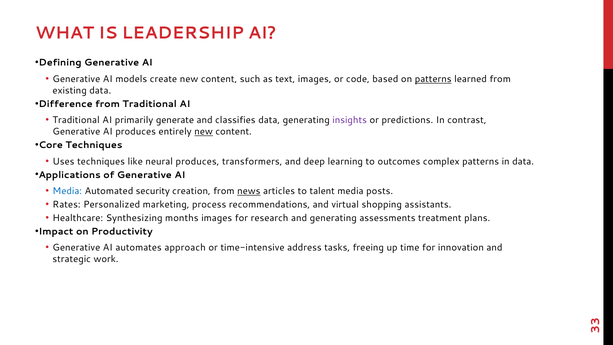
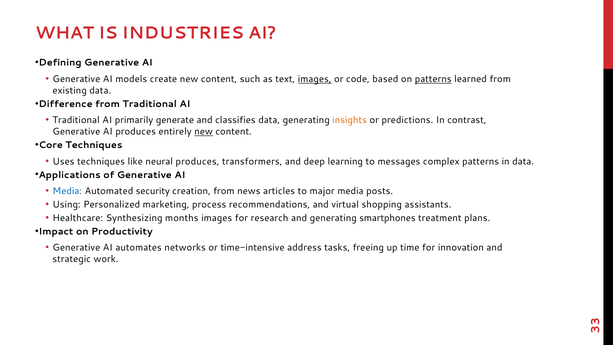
LEADERSHIP: LEADERSHIP -> INDUSTRIES (183, 33)
images underline: none -> present (315, 79)
insights colour: purple -> orange (350, 120)
outcomes: outcomes -> messages (399, 161)
news underline: present -> none (249, 191)
talent: talent -> major (322, 191)
Rates: Rates -> Using (67, 205)
assessments: assessments -> smartphones (387, 218)
approach: approach -> networks (185, 248)
